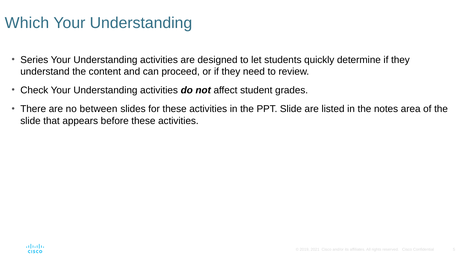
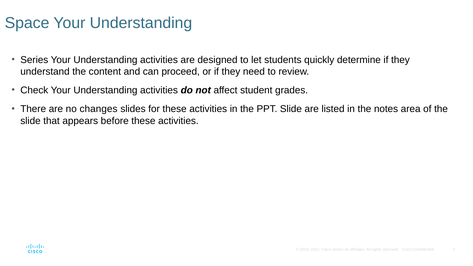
Which: Which -> Space (27, 23)
between: between -> changes (99, 109)
